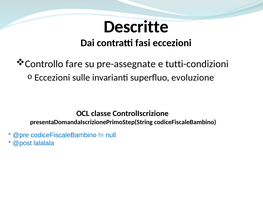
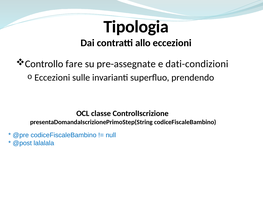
Descritte: Descritte -> Tipologia (136, 27)
fasi: fasi -> allo (143, 43)
tutti-condizioni: tutti-condizioni -> dati-condizioni (197, 64)
evoluzione: evoluzione -> prendendo (193, 78)
